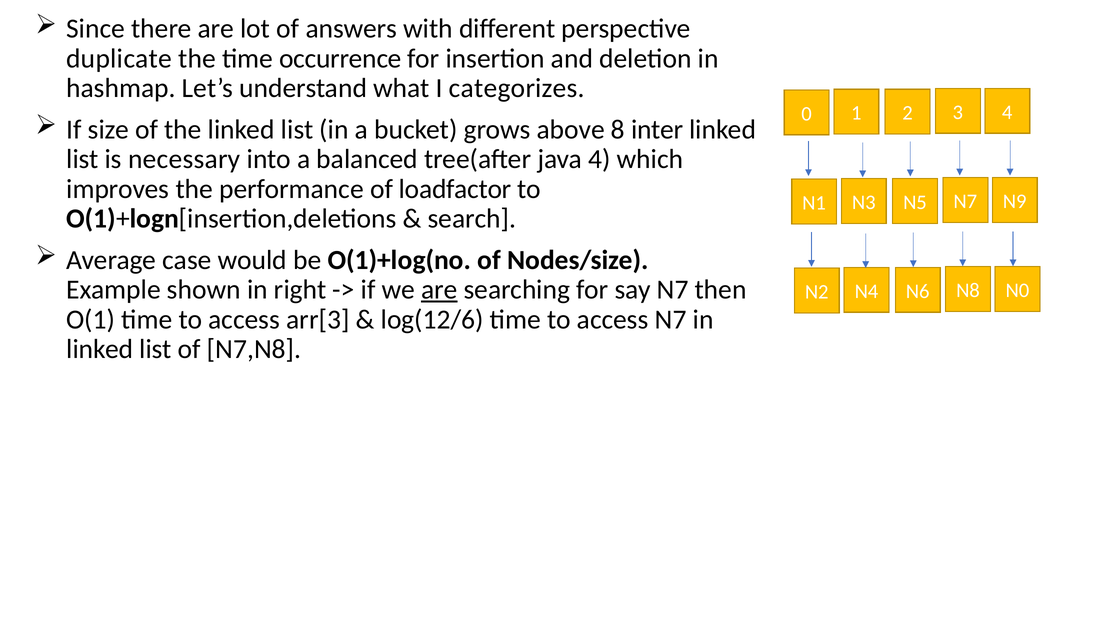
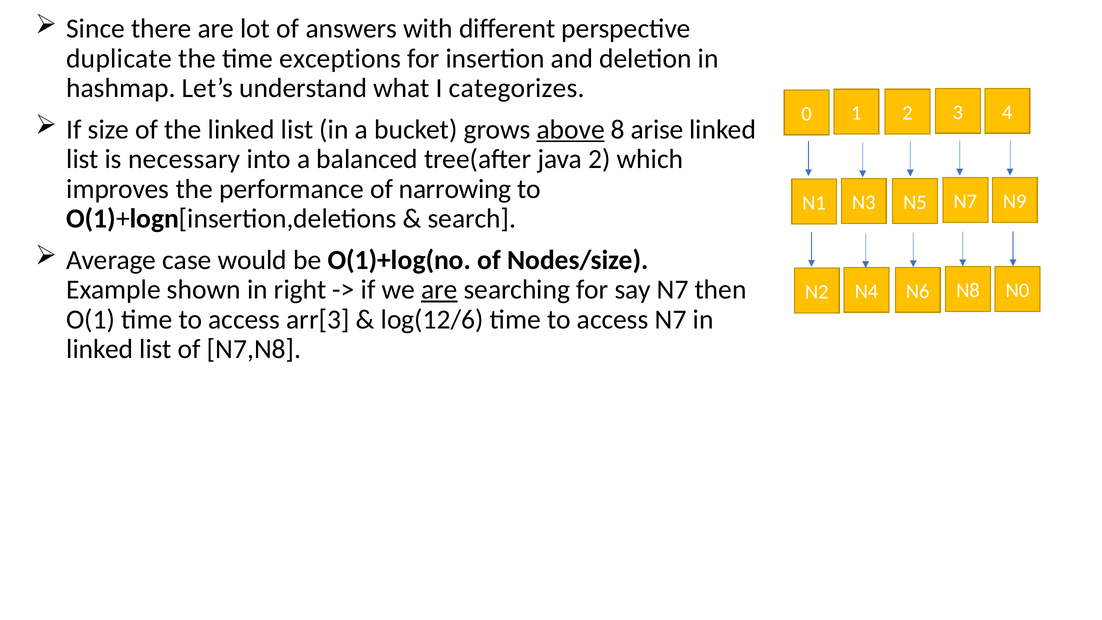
occurrence: occurrence -> exceptions (340, 58)
above underline: none -> present (571, 129)
inter: inter -> arise (657, 129)
java 4: 4 -> 2 (599, 159)
loadfactor: loadfactor -> narrowing (455, 189)
